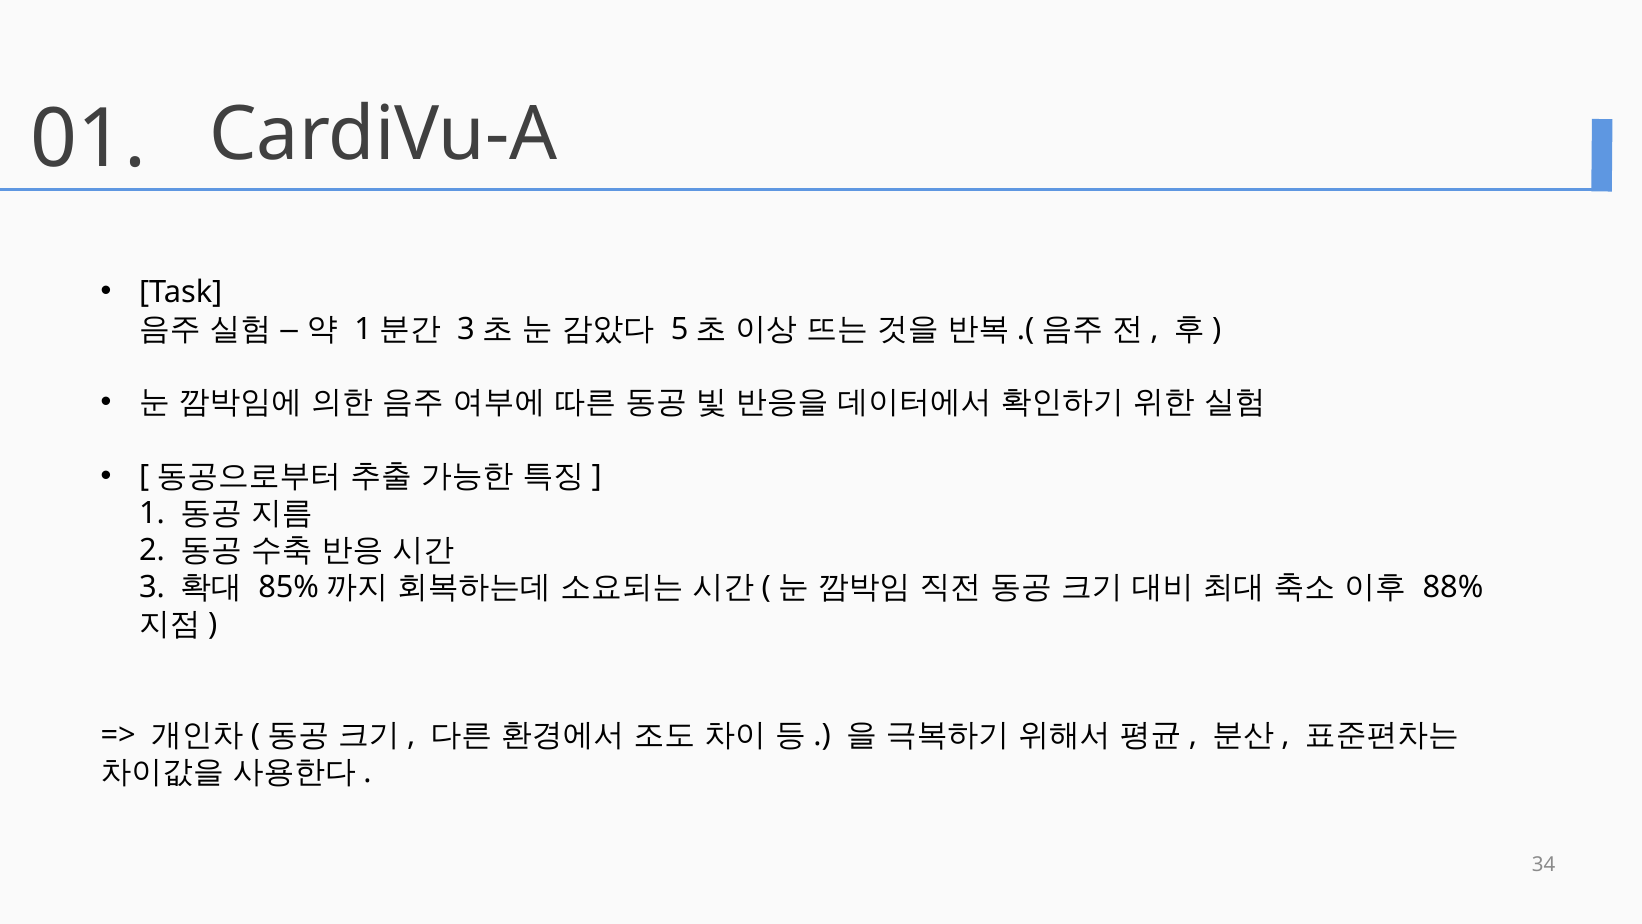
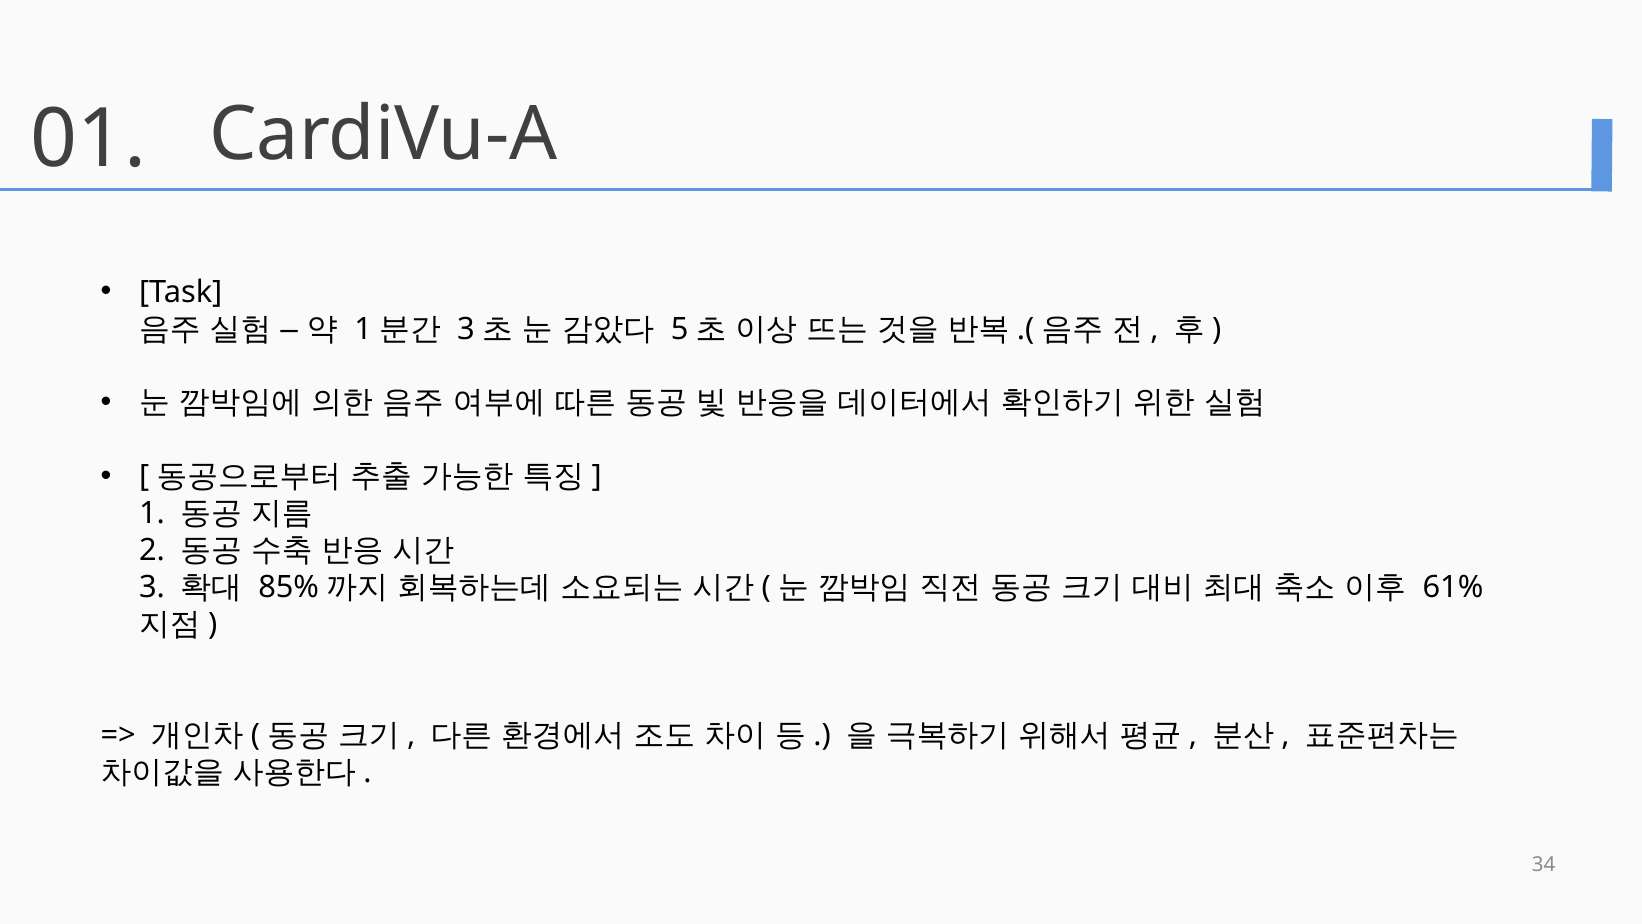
88%: 88% -> 61% (1453, 587)
